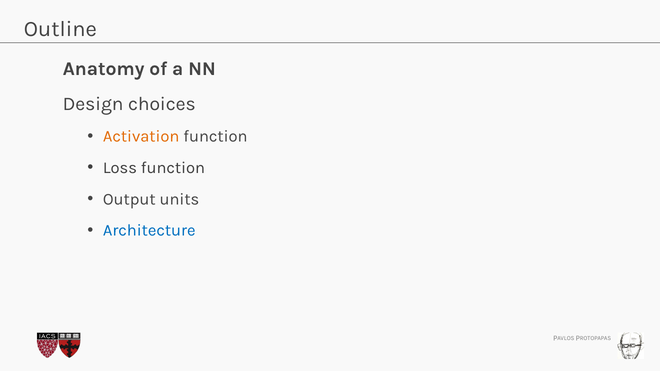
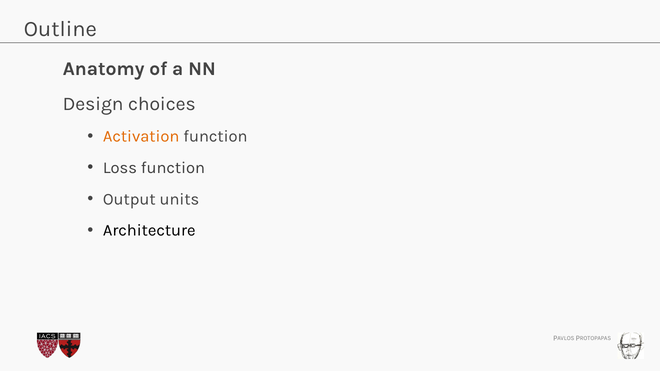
Architecture colour: blue -> black (149, 231)
